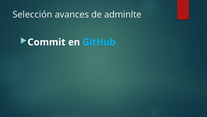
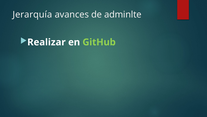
Selección: Selección -> Jerarquía (32, 15)
Commit: Commit -> Realizar (46, 42)
GitHub colour: light blue -> light green (99, 42)
